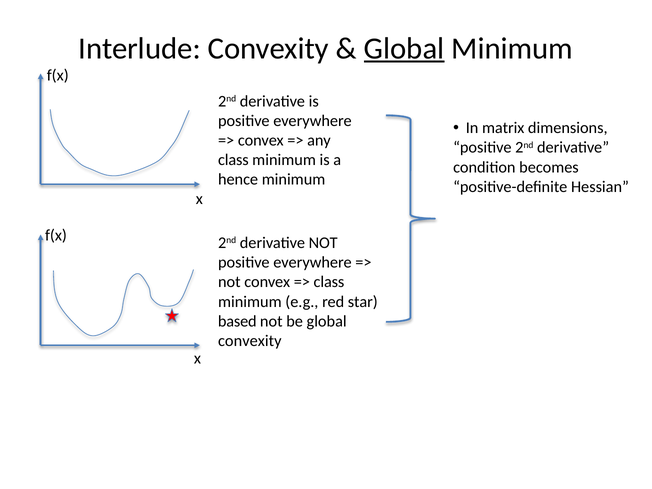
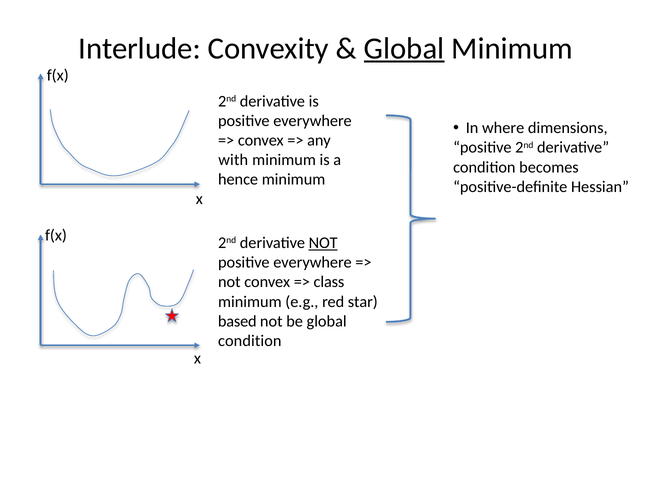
matrix: matrix -> where (503, 128)
class: class -> with (233, 160)
NOT underline: none -> present (323, 243)
convexity: convexity -> condition (250, 341)
